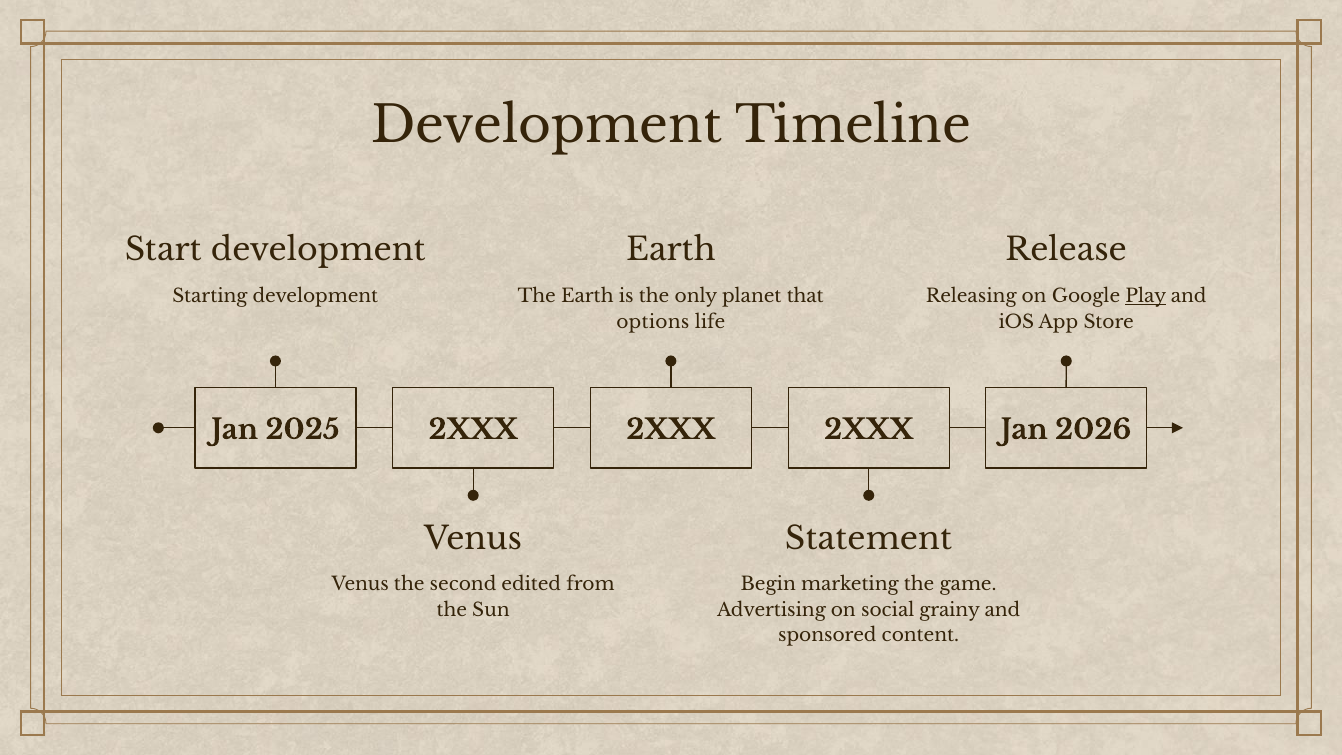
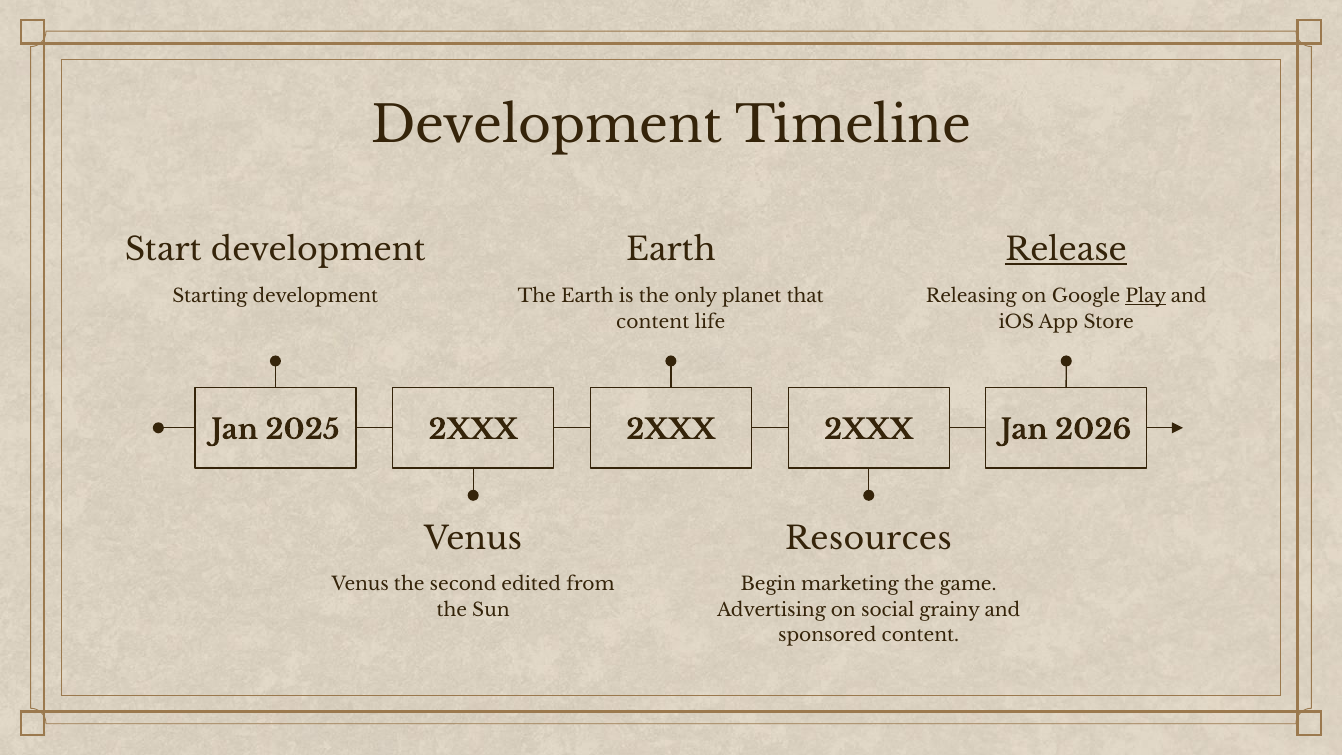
Release underline: none -> present (1066, 250)
options: options -> content (653, 322)
Statement: Statement -> Resources (868, 539)
